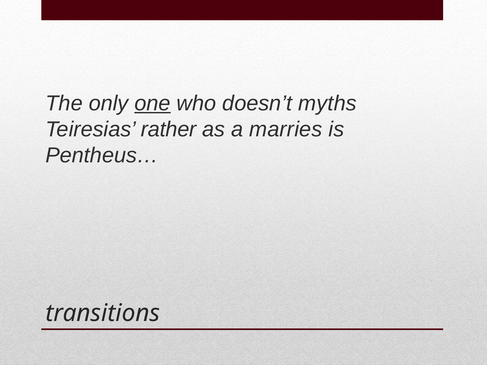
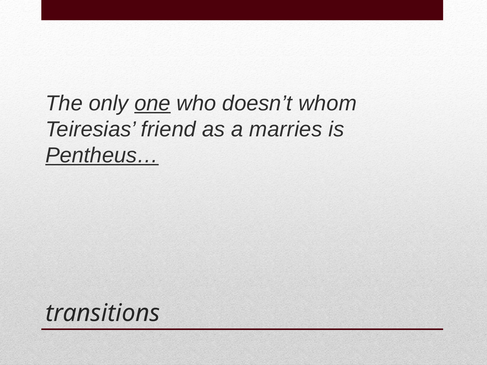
myths: myths -> whom (328, 104)
rather: rather -> friend (168, 130)
Pentheus… underline: none -> present (102, 156)
